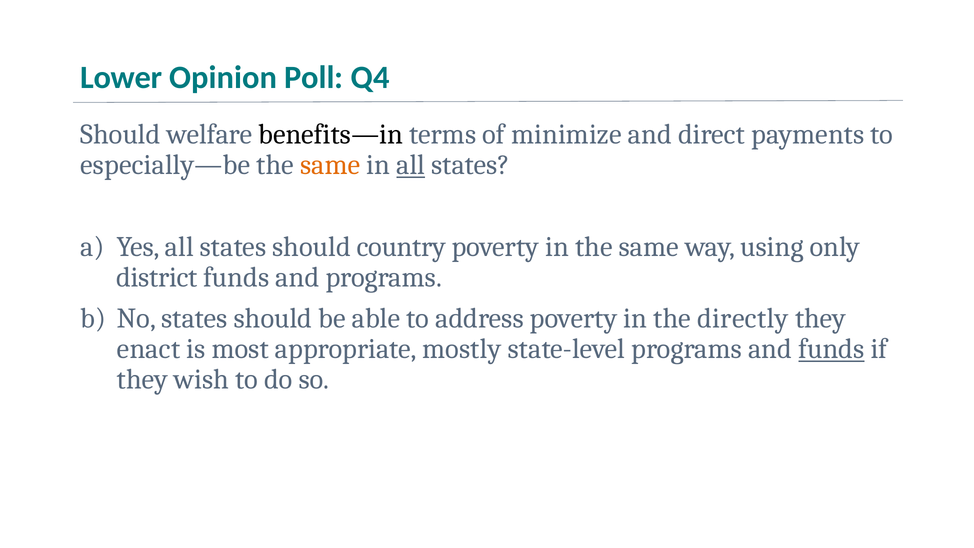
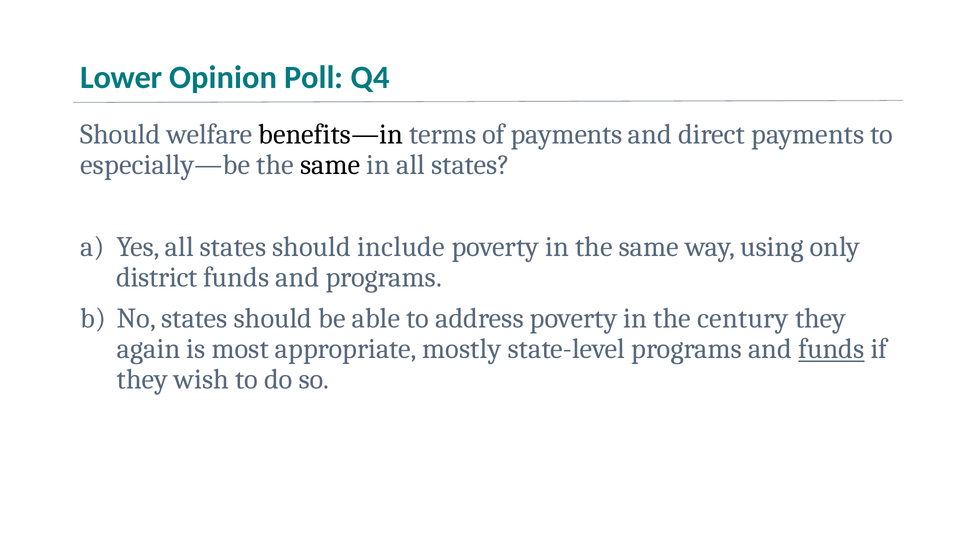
of minimize: minimize -> payments (567, 134)
same colour: orange -> black (330, 165)
all underline: present -> none (411, 165)
country: country -> include (401, 247)
directly: directly -> century (743, 318)
enact: enact -> again (149, 349)
